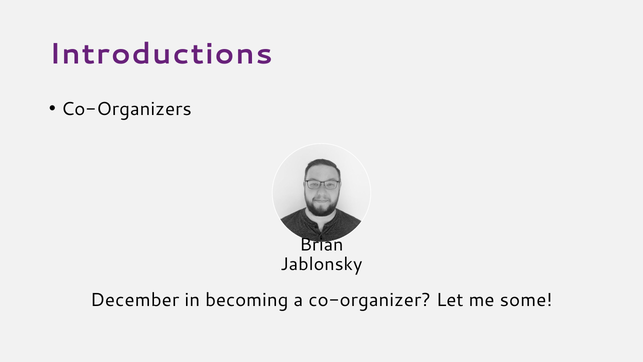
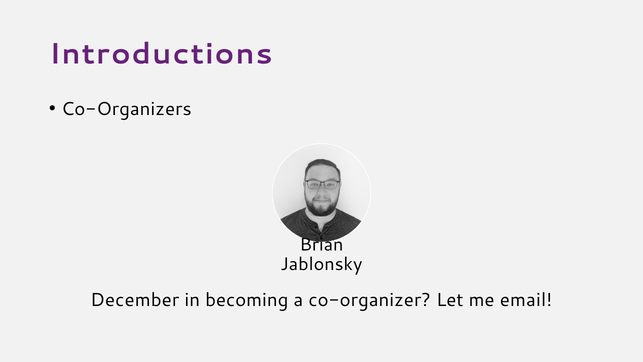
some: some -> email (526, 300)
